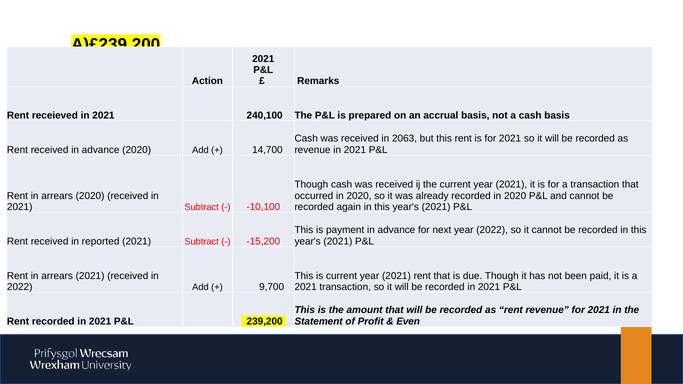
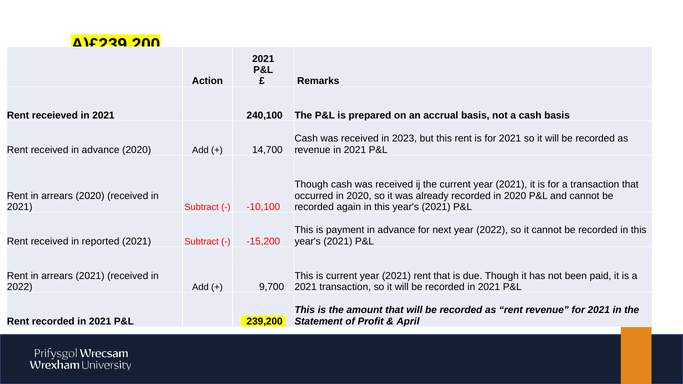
2063: 2063 -> 2023 (405, 139)
Even: Even -> April (408, 322)
